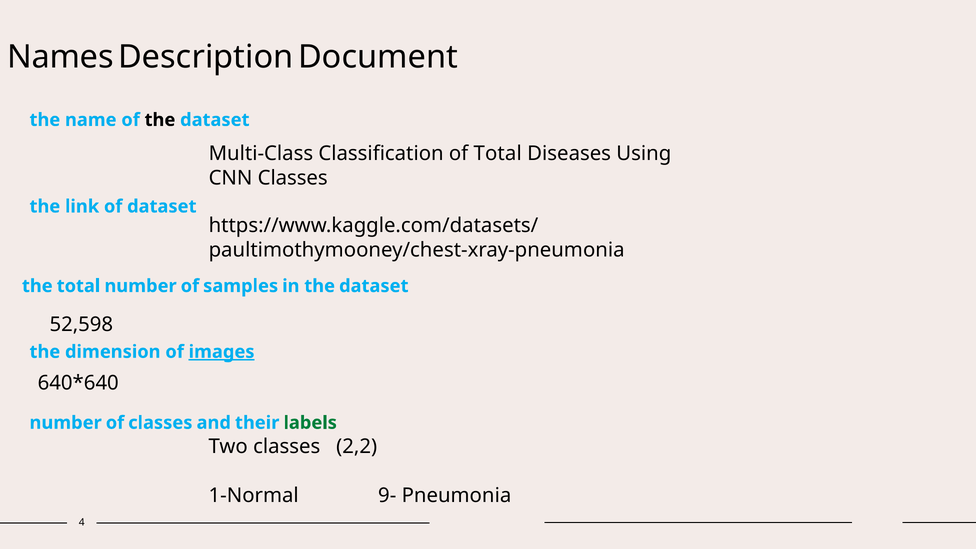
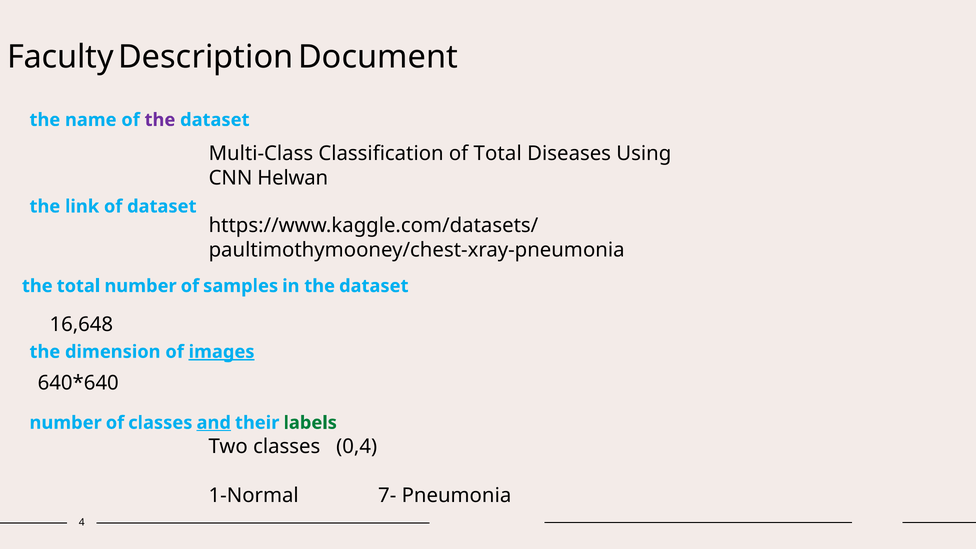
Names: Names -> Faculty (60, 57)
the colour: black -> purple (160, 120)
CNN Classes: Classes -> Helwan (293, 178)
52,598: 52,598 -> 16,648 (81, 325)
and underline: none -> present (214, 423)
2,2: 2,2 -> 0,4 (357, 447)
9-: 9- -> 7- (387, 496)
